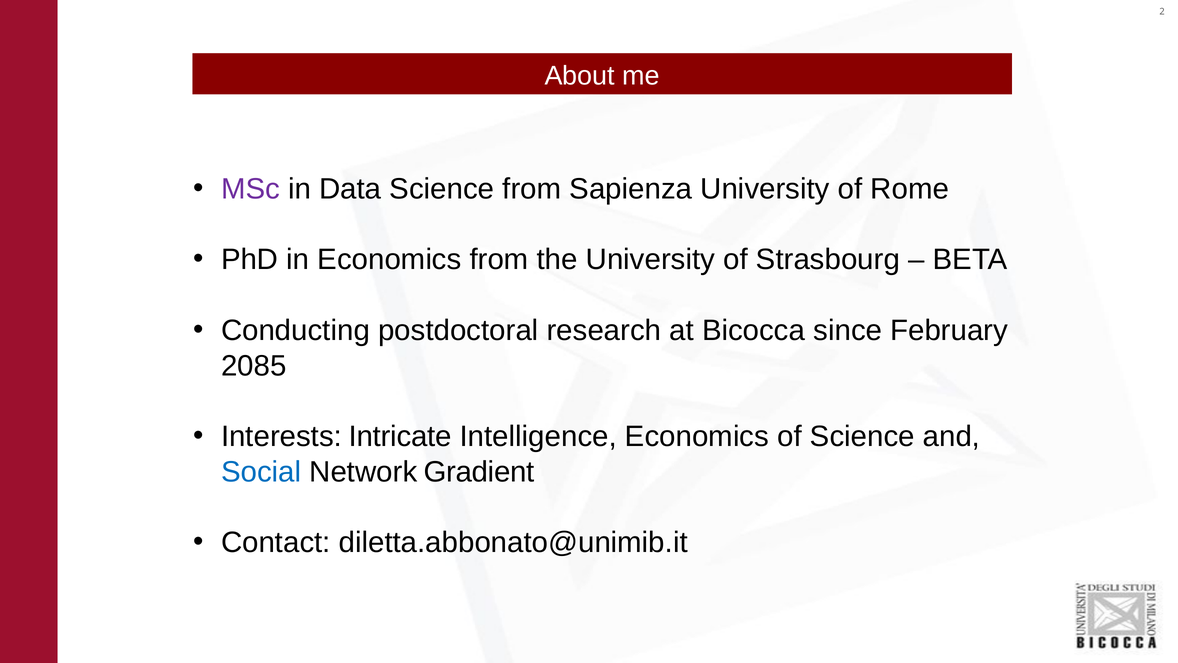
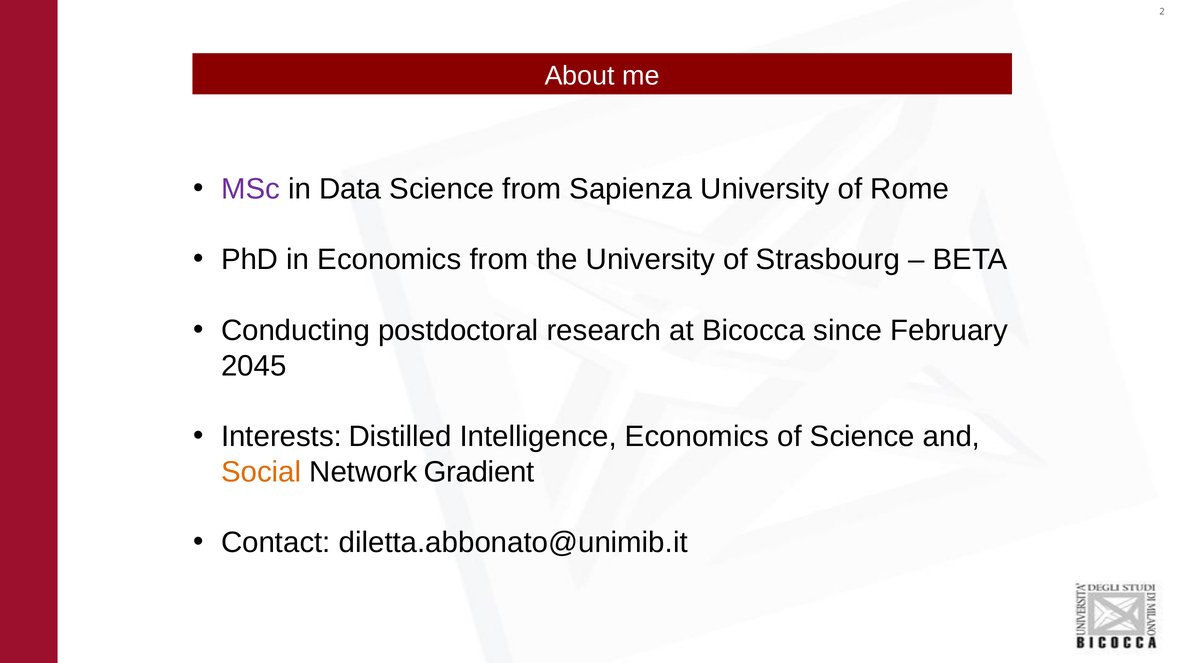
2085: 2085 -> 2045 (254, 366)
Intricate: Intricate -> Distilled (400, 436)
Social colour: blue -> orange (261, 472)
